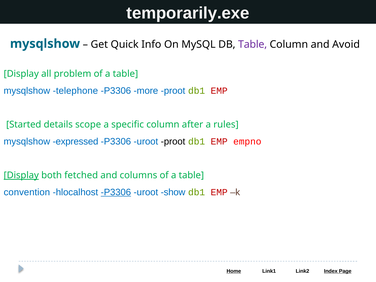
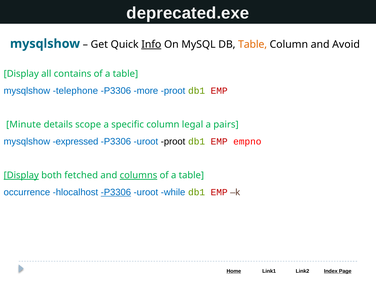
temporarily.exe: temporarily.exe -> deprecated.exe (188, 13)
Info underline: none -> present (151, 44)
Table colour: purple -> orange (253, 44)
problem: problem -> contains (73, 74)
Started: Started -> Minute (24, 125)
after: after -> legal (193, 125)
rules: rules -> pairs (226, 125)
columns underline: none -> present (138, 175)
convention: convention -> occurrence (27, 192)
show: show -> while (173, 192)
